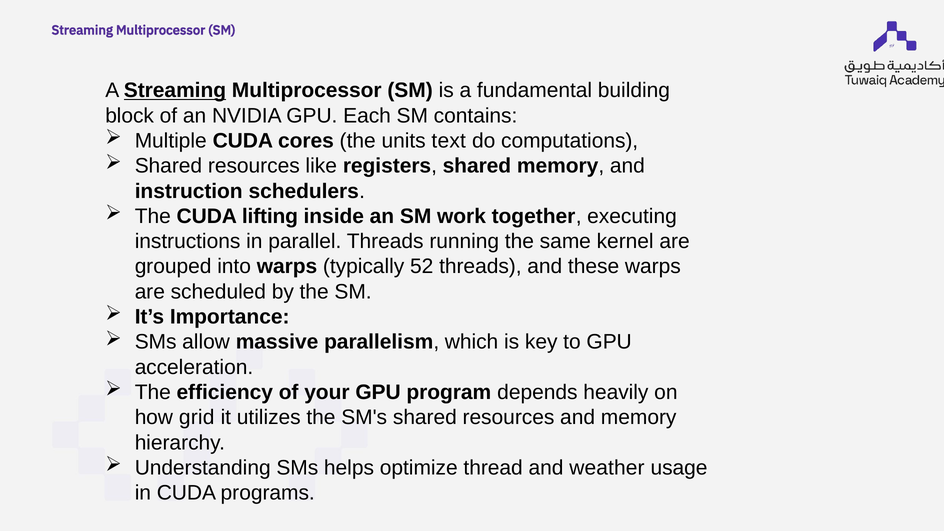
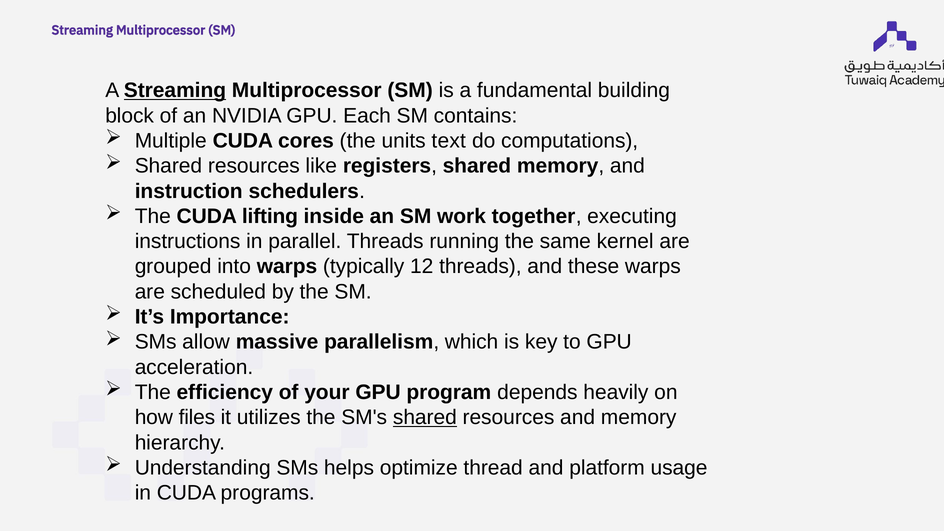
52: 52 -> 12 (422, 267)
grid: grid -> files (197, 418)
shared underline: none -> present (425, 418)
weather: weather -> platform (607, 468)
